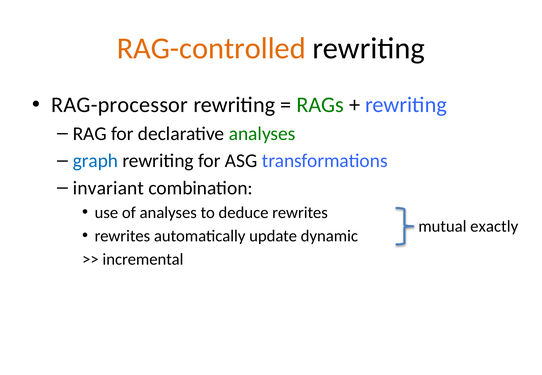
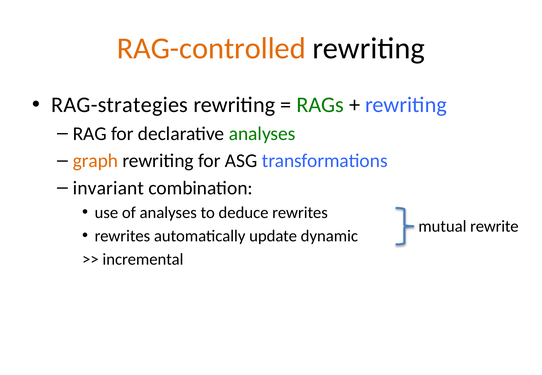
RAG-processor: RAG-processor -> RAG-strategies (120, 105)
graph colour: blue -> orange (95, 161)
exactly: exactly -> rewrite (494, 227)
